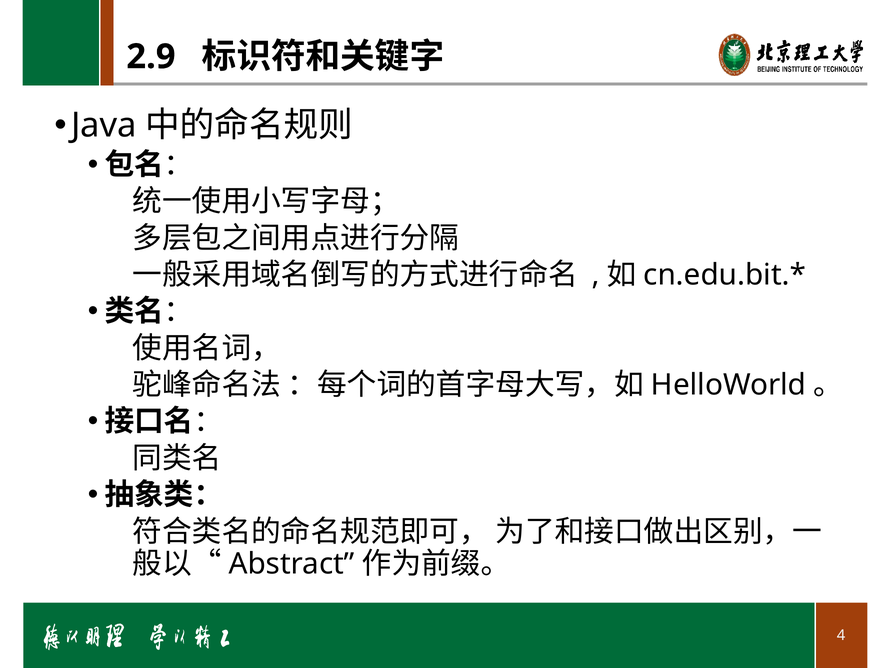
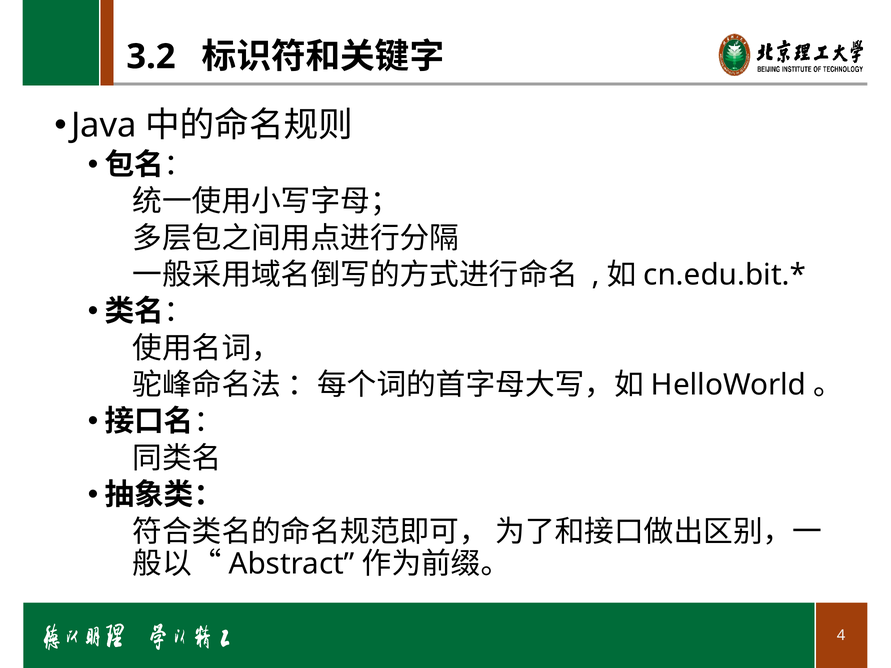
2.9: 2.9 -> 3.2 (151, 57)
